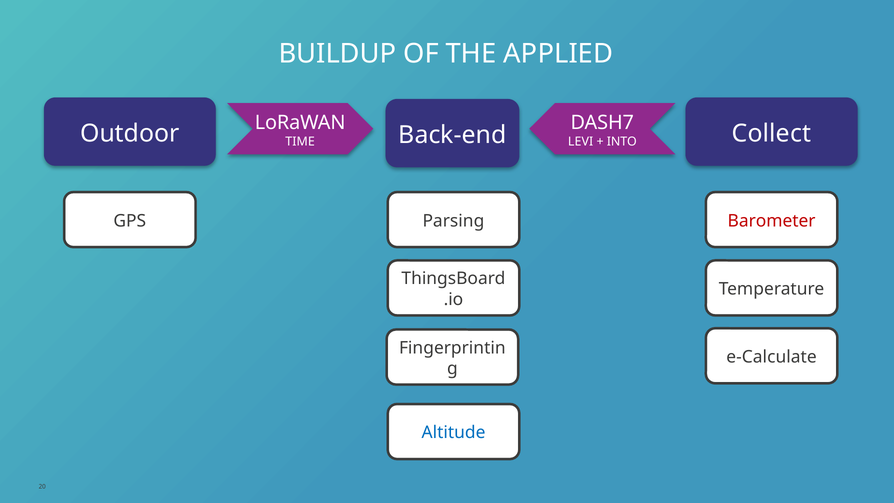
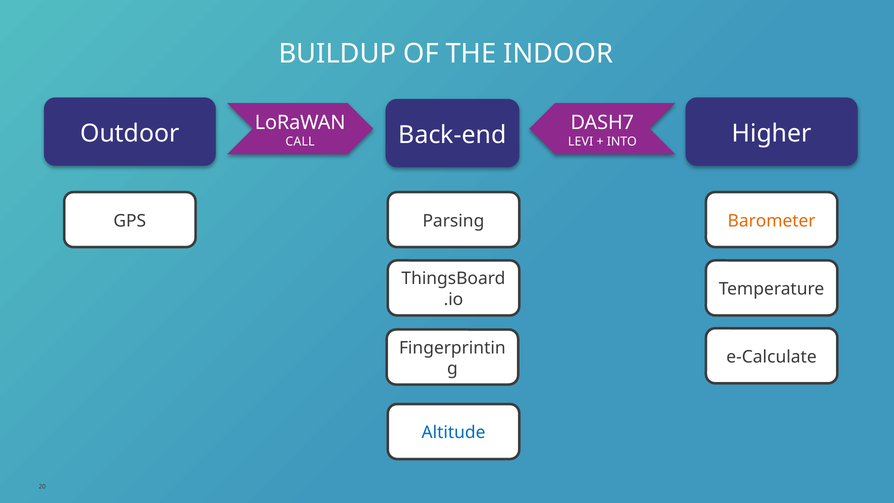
APPLIED: APPLIED -> INDOOR (558, 54)
Collect: Collect -> Higher (772, 133)
TIME: TIME -> CALL (300, 141)
Barometer colour: red -> orange (772, 221)
